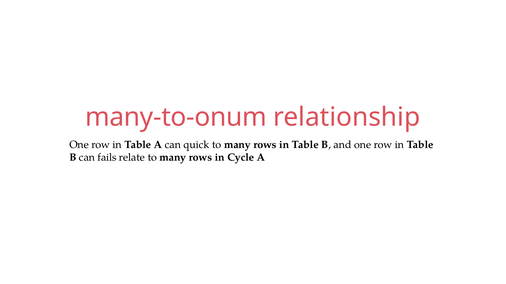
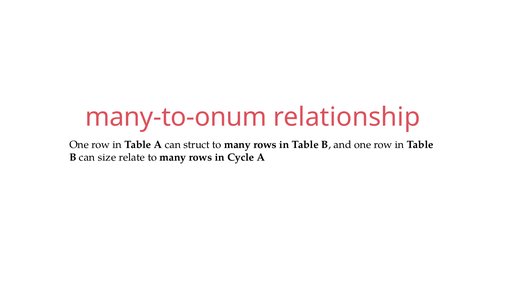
quick: quick -> struct (197, 145)
fails: fails -> size (107, 158)
